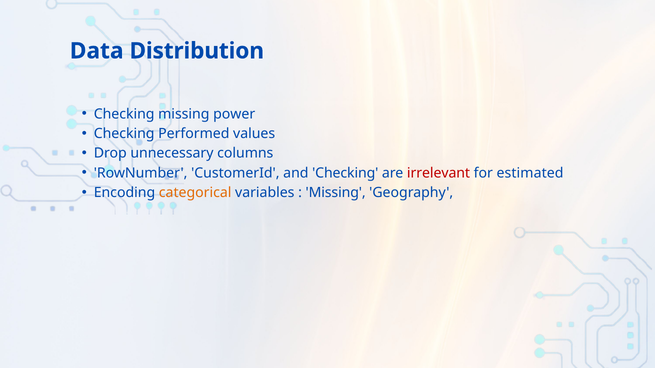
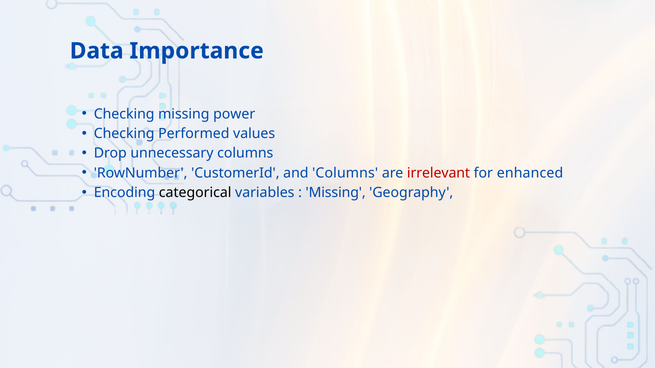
Distribution: Distribution -> Importance (197, 51)
and Checking: Checking -> Columns (345, 173)
estimated: estimated -> enhanced (530, 173)
categorical colour: orange -> black (195, 193)
